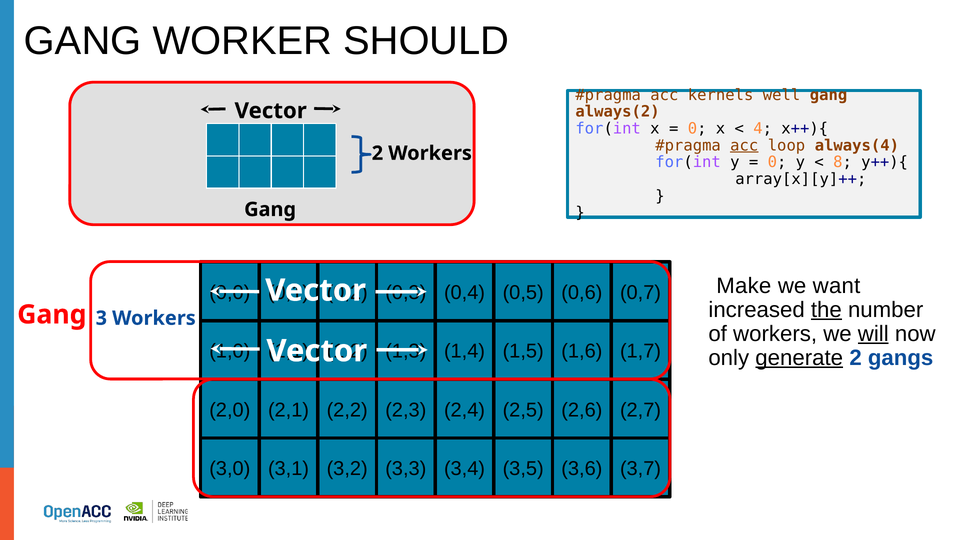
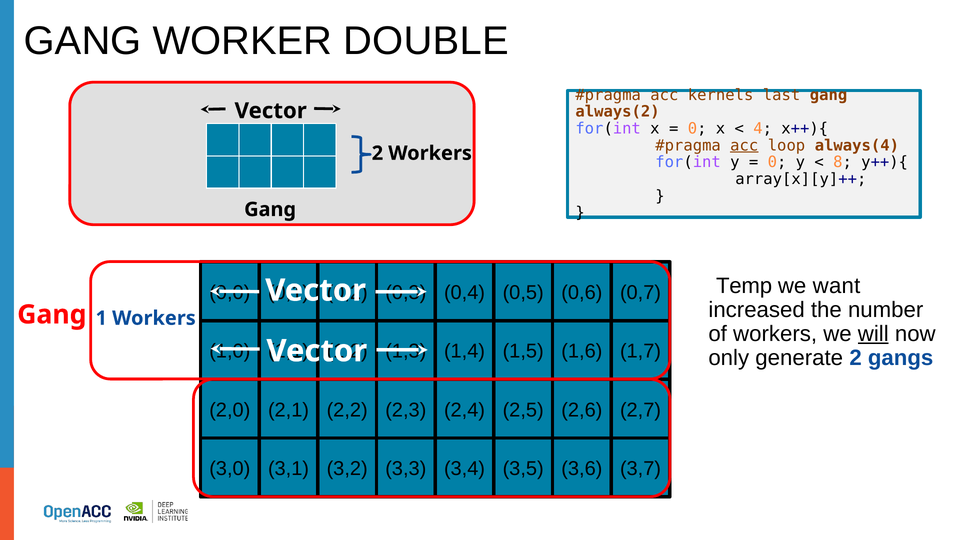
SHOULD: SHOULD -> DOUBLE (426, 41)
well: well -> last (782, 95)
Make: Make -> Temp (744, 285)
the underline: present -> none (826, 309)
3: 3 -> 1 (101, 318)
generate underline: present -> none (799, 357)
